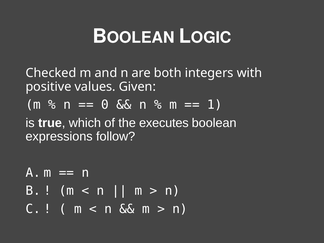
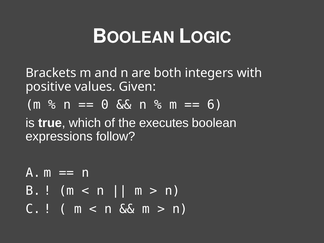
Checked: Checked -> Brackets (51, 73)
1: 1 -> 6 (215, 105)
